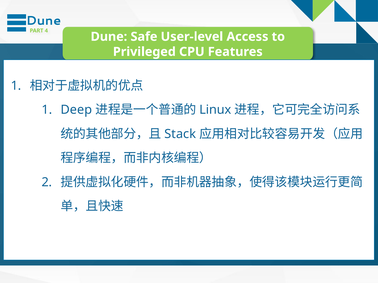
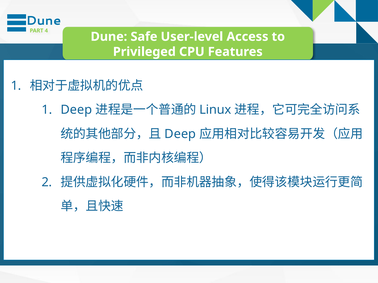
Stack: Stack -> Deep (180, 134)
